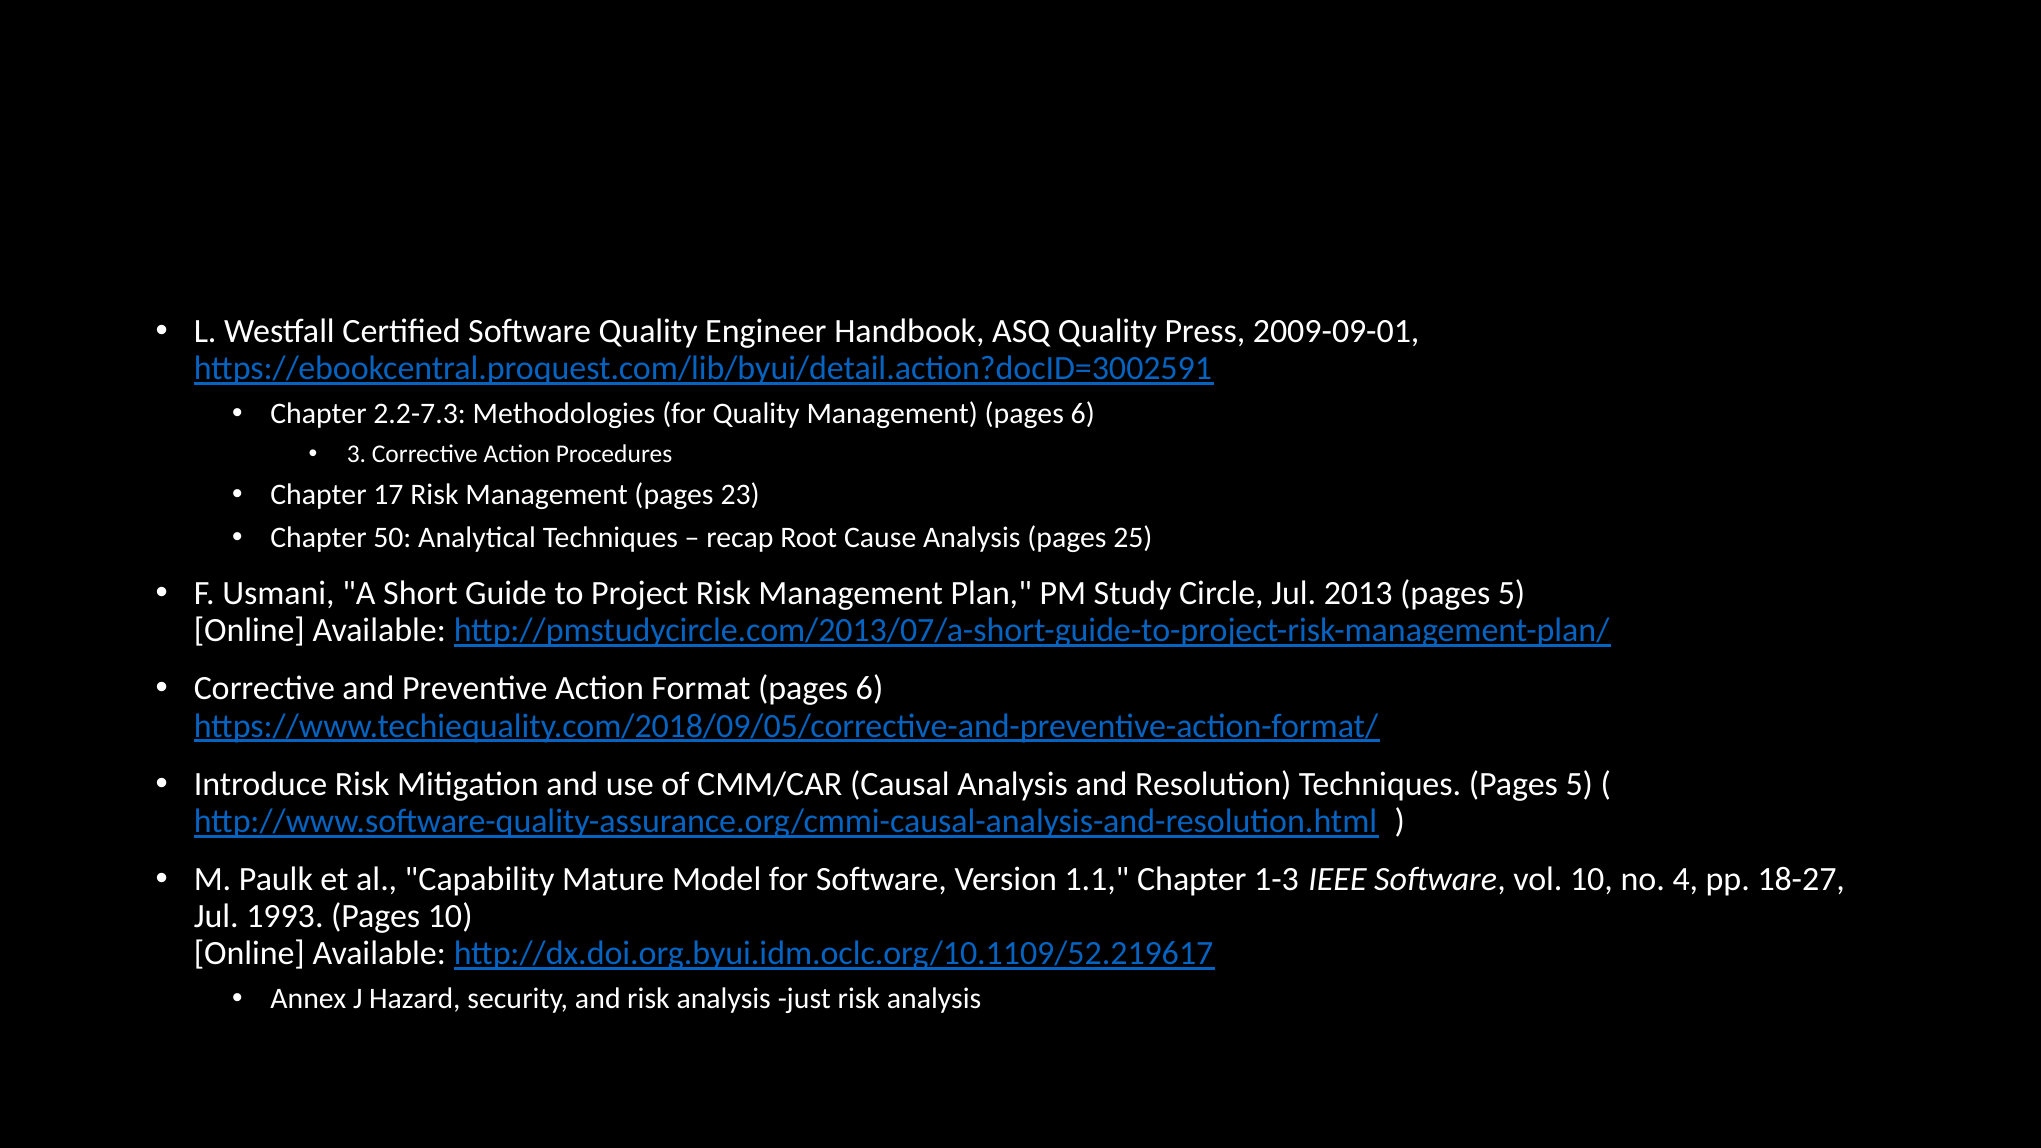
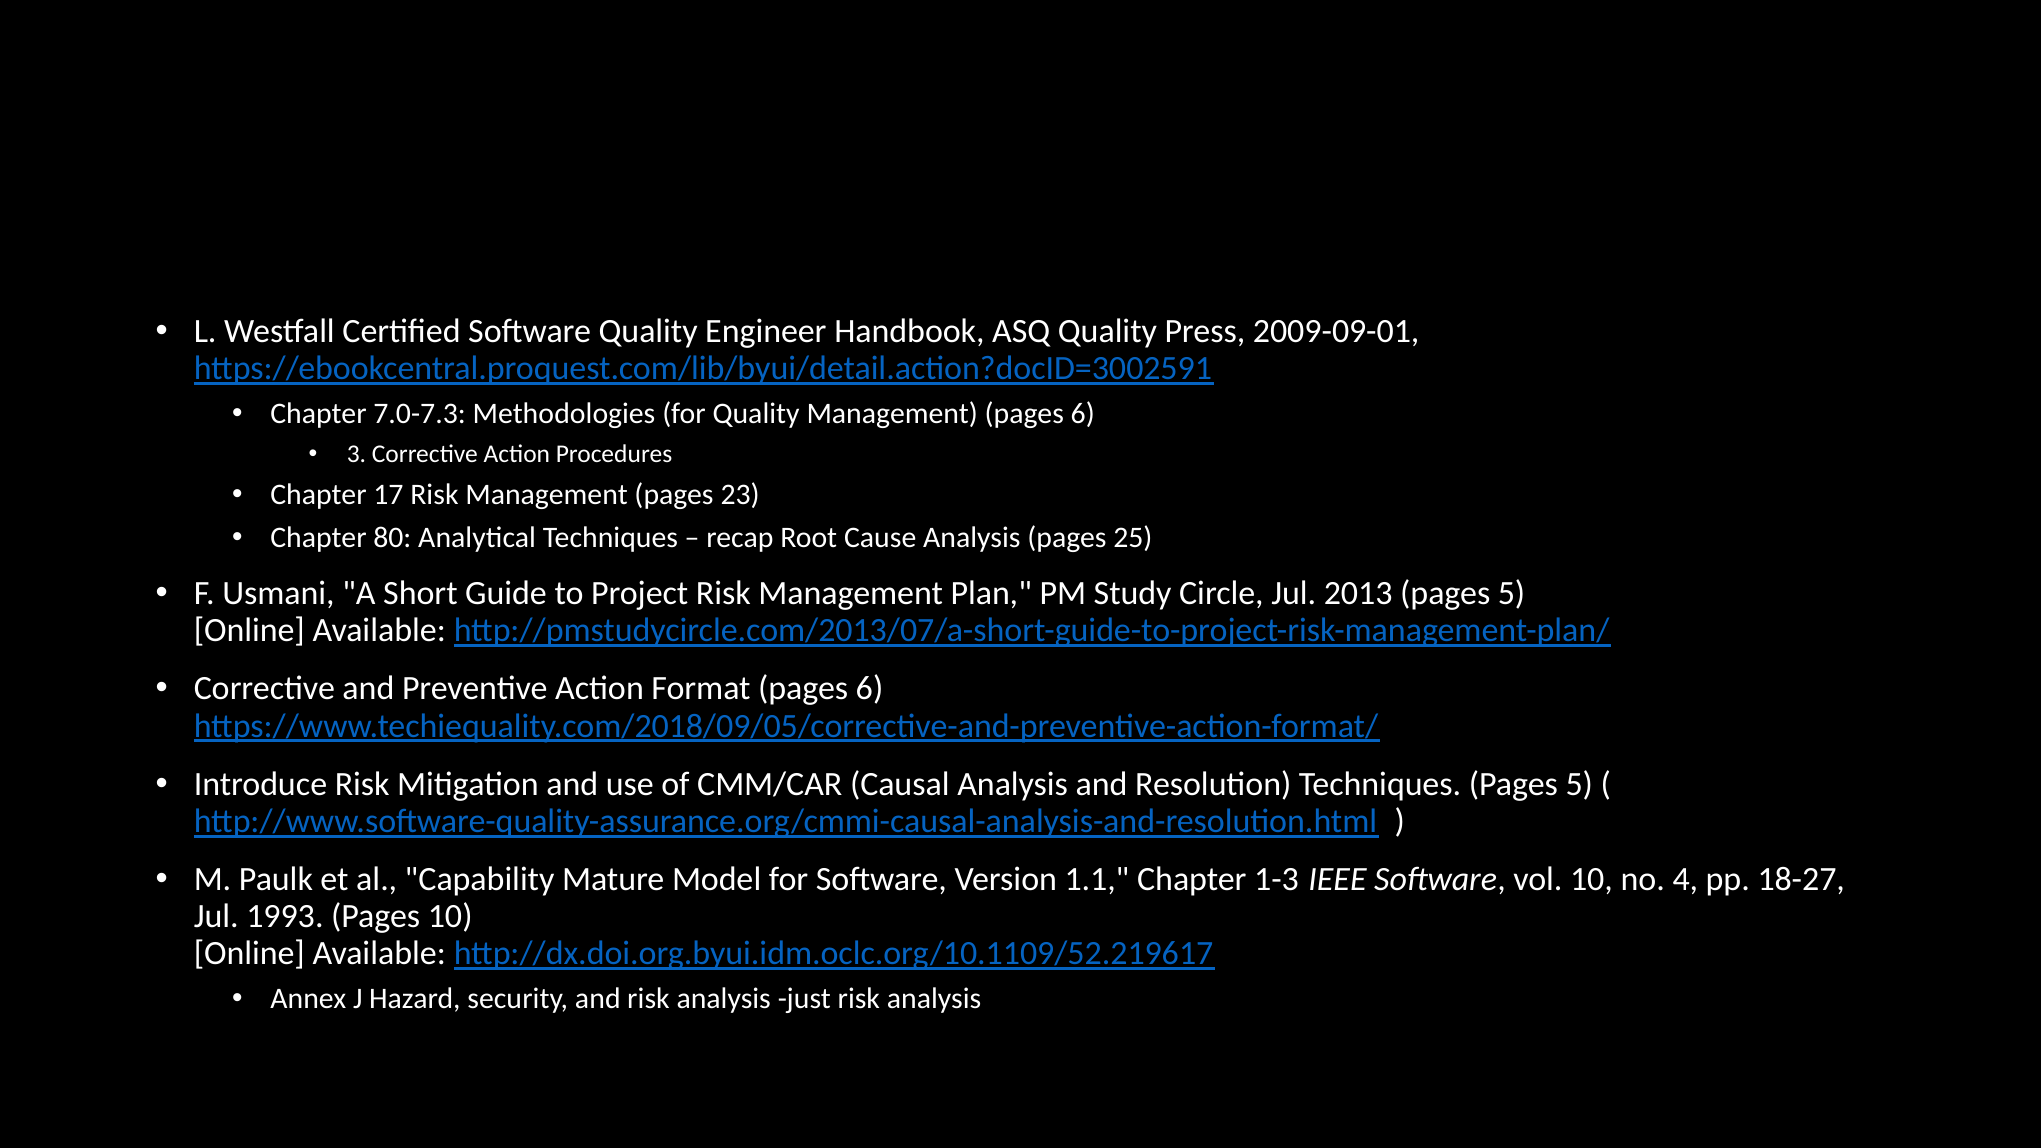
2.2-7.3: 2.2-7.3 -> 7.0-7.3 (420, 414)
50: 50 -> 80 (392, 538)
